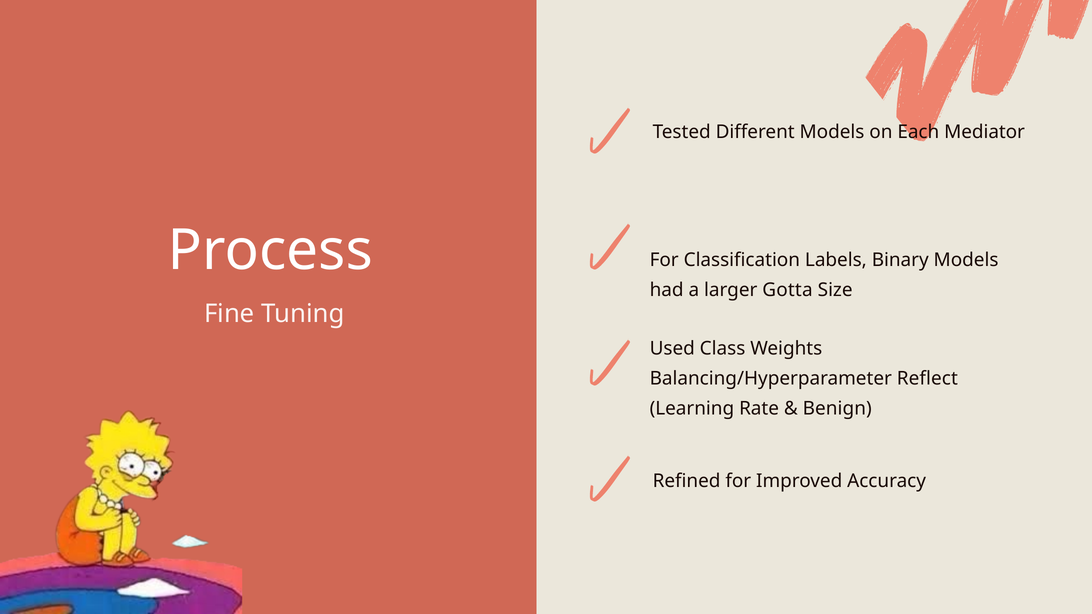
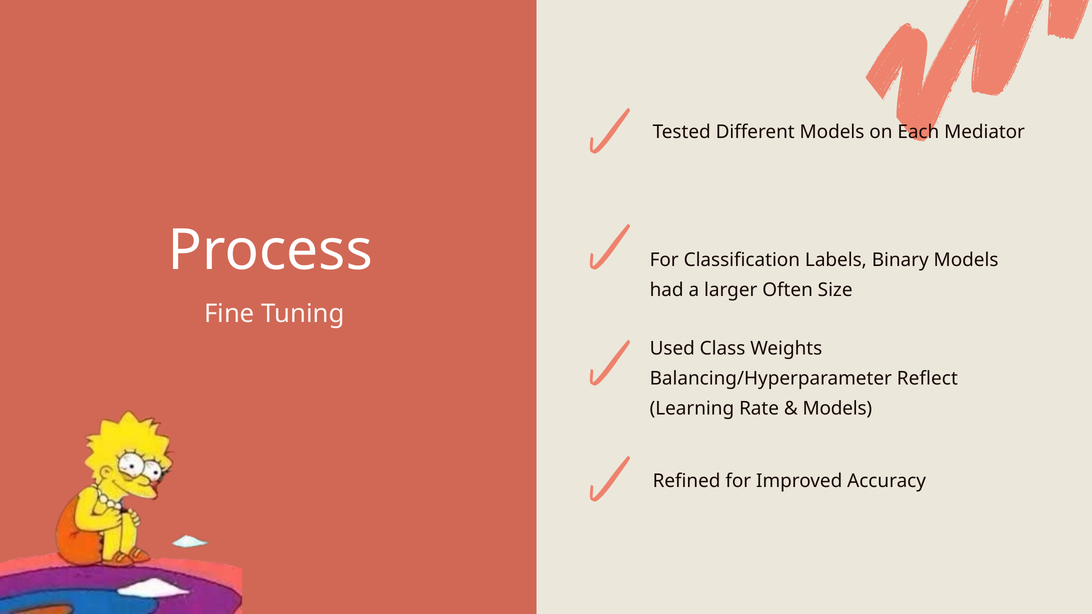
Gotta: Gotta -> Often (788, 290)
Benign: Benign -> Models (837, 408)
